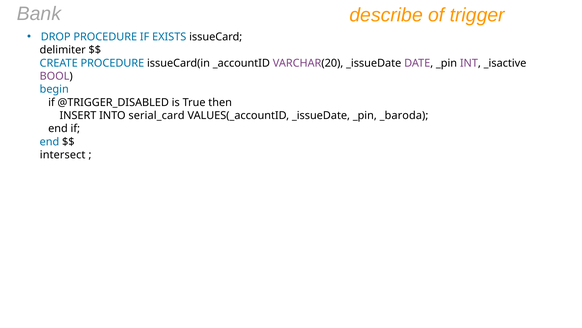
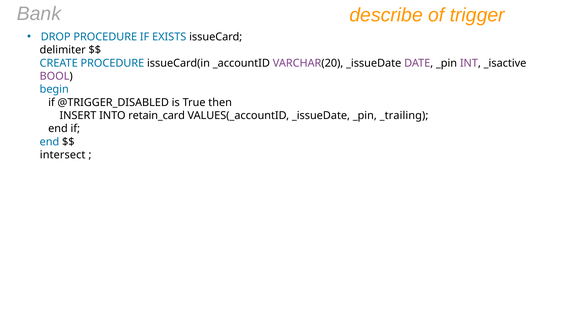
serial_card: serial_card -> retain_card (157, 115)
_baroda: _baroda -> _trailing (404, 115)
